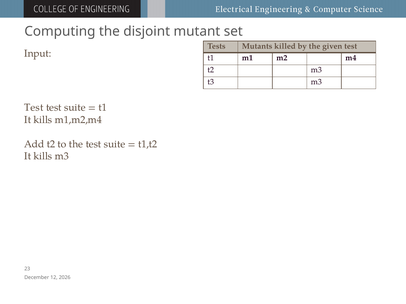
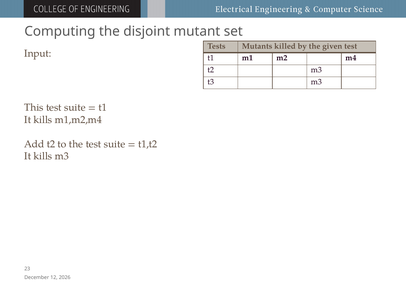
Test: Test -> This (34, 108)
